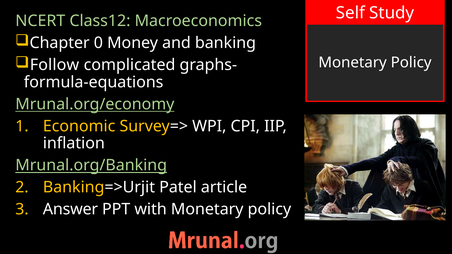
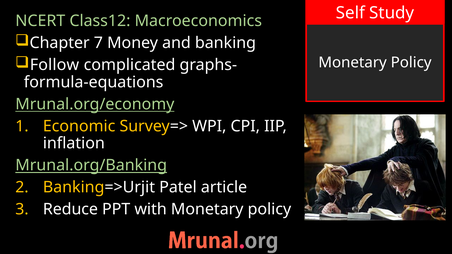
0: 0 -> 7 (98, 43)
Answer: Answer -> Reduce (70, 209)
